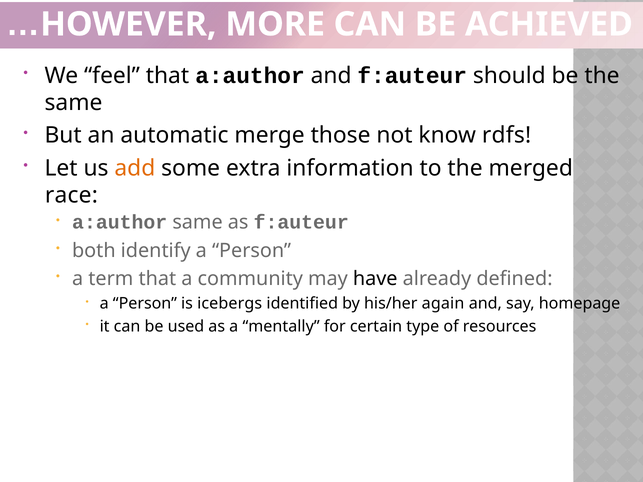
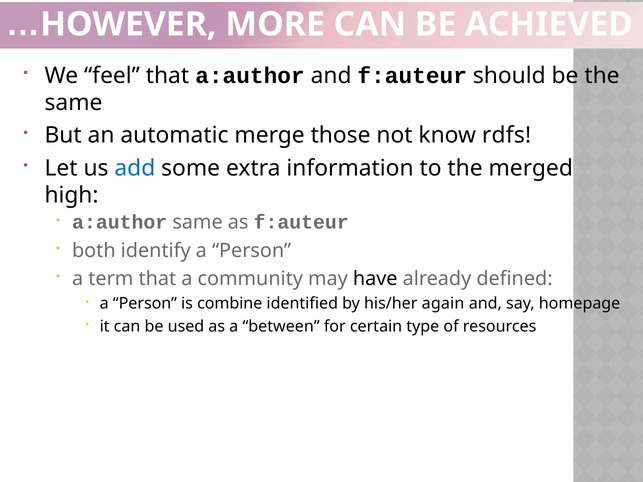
add colour: orange -> blue (135, 168)
race: race -> high (72, 195)
icebergs: icebergs -> combine (230, 304)
mentally: mentally -> between (281, 326)
